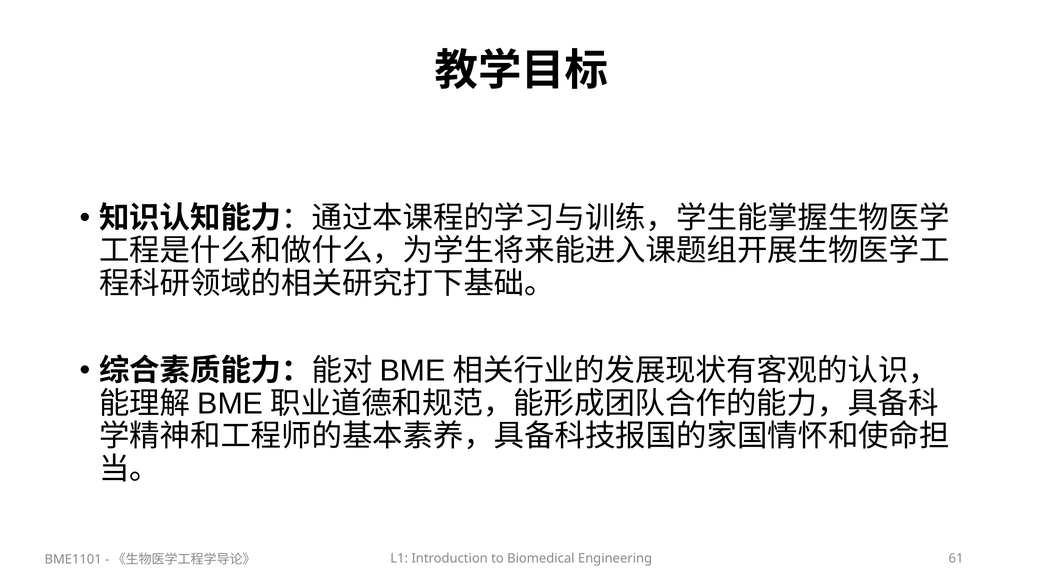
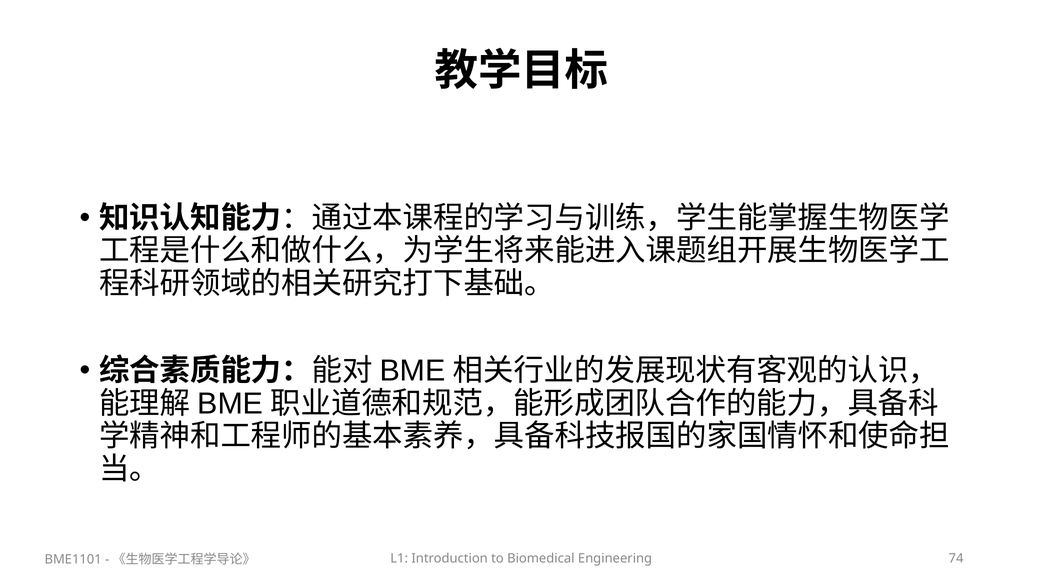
61: 61 -> 74 (956, 559)
